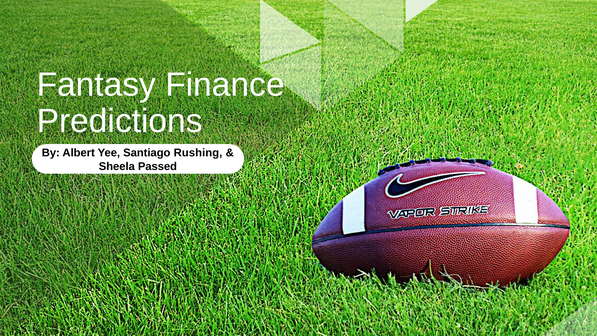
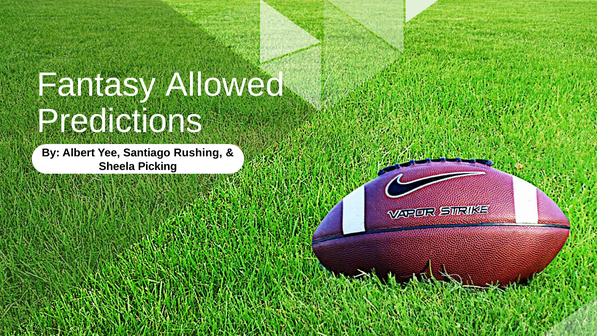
Finance: Finance -> Allowed (225, 85)
Passed: Passed -> Picking (157, 166)
